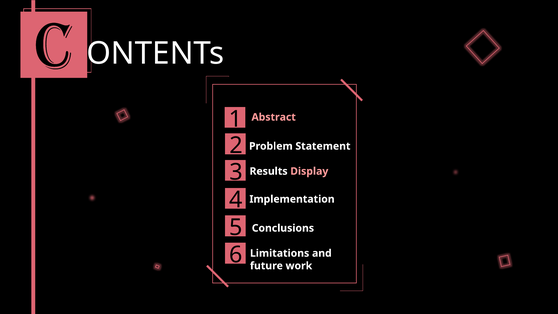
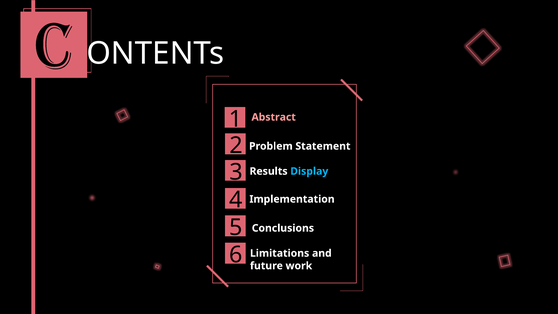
Display colour: pink -> light blue (309, 171)
